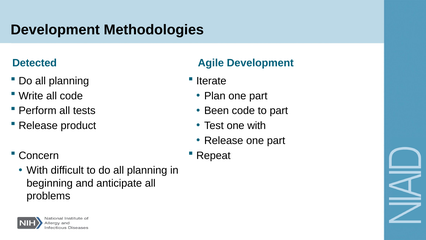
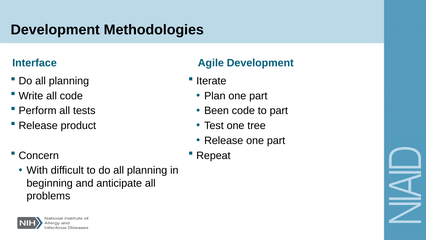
Detected: Detected -> Interface (35, 63)
one with: with -> tree (257, 125)
